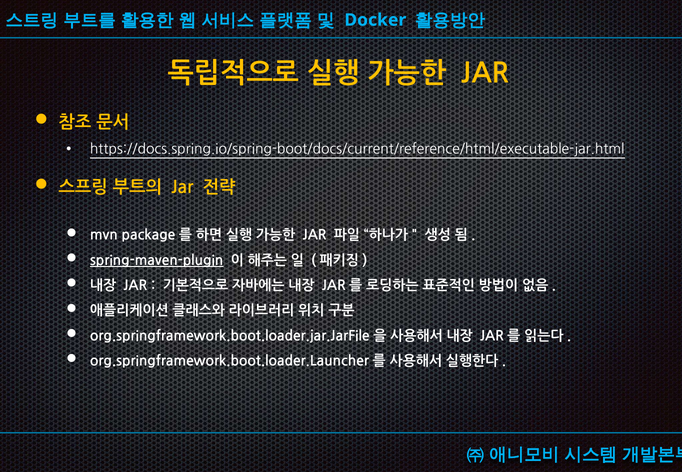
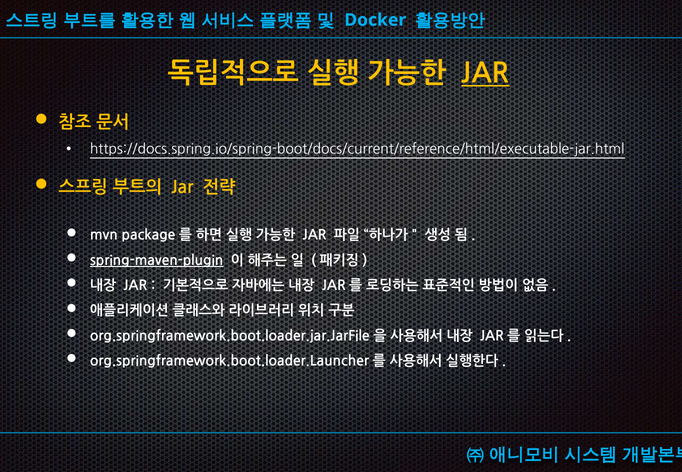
JAR underline: none -> present (485, 74)
